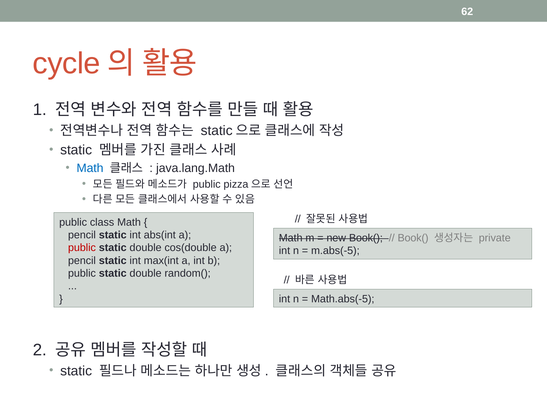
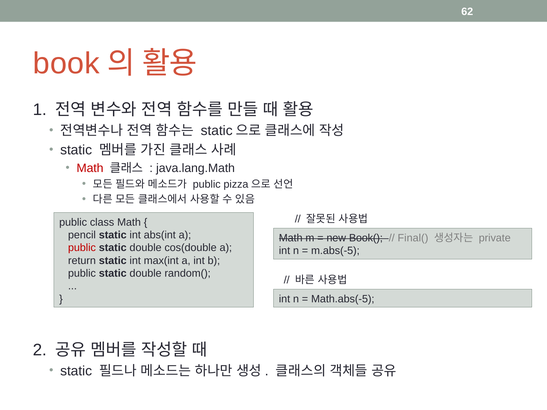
cycle: cycle -> book (66, 64)
Math colour: blue -> red (90, 168)
Book(: Book( -> Final( (413, 238)
pencil: pencil -> return (82, 261)
